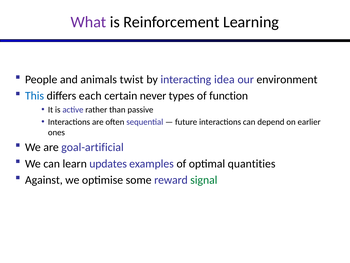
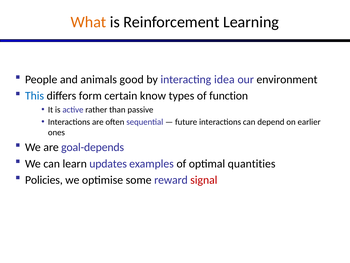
What colour: purple -> orange (89, 22)
twist: twist -> good (132, 79)
each: each -> form (90, 96)
never: never -> know (153, 96)
goal-artificial: goal-artificial -> goal-depends (93, 147)
Against: Against -> Policies (44, 180)
signal colour: green -> red (204, 180)
